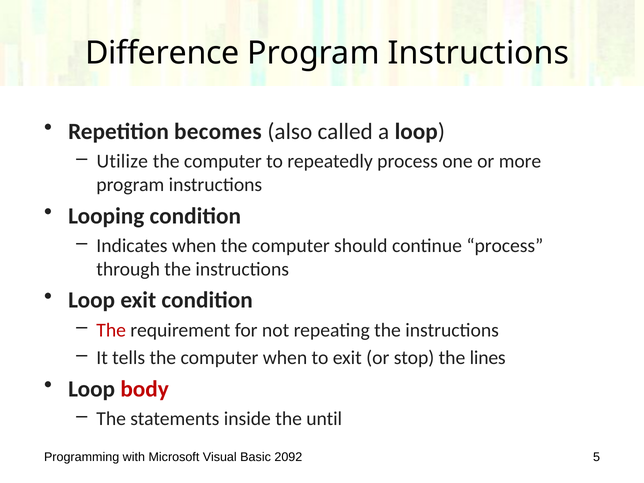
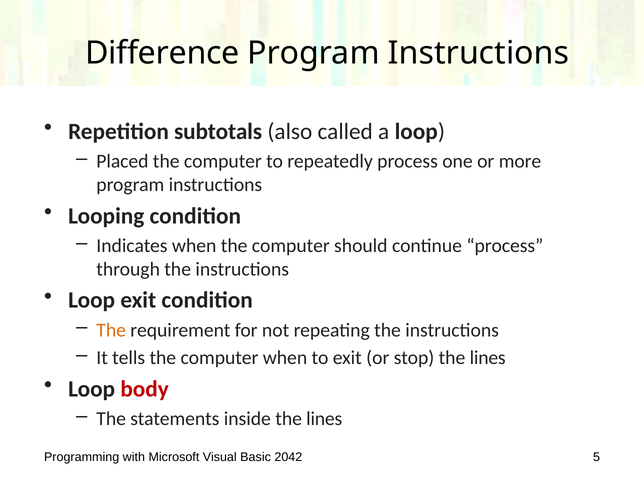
becomes: becomes -> subtotals (218, 131)
Utilize: Utilize -> Placed (122, 161)
The colour: red -> orange (111, 330)
inside the until: until -> lines (324, 419)
2092: 2092 -> 2042 (288, 457)
